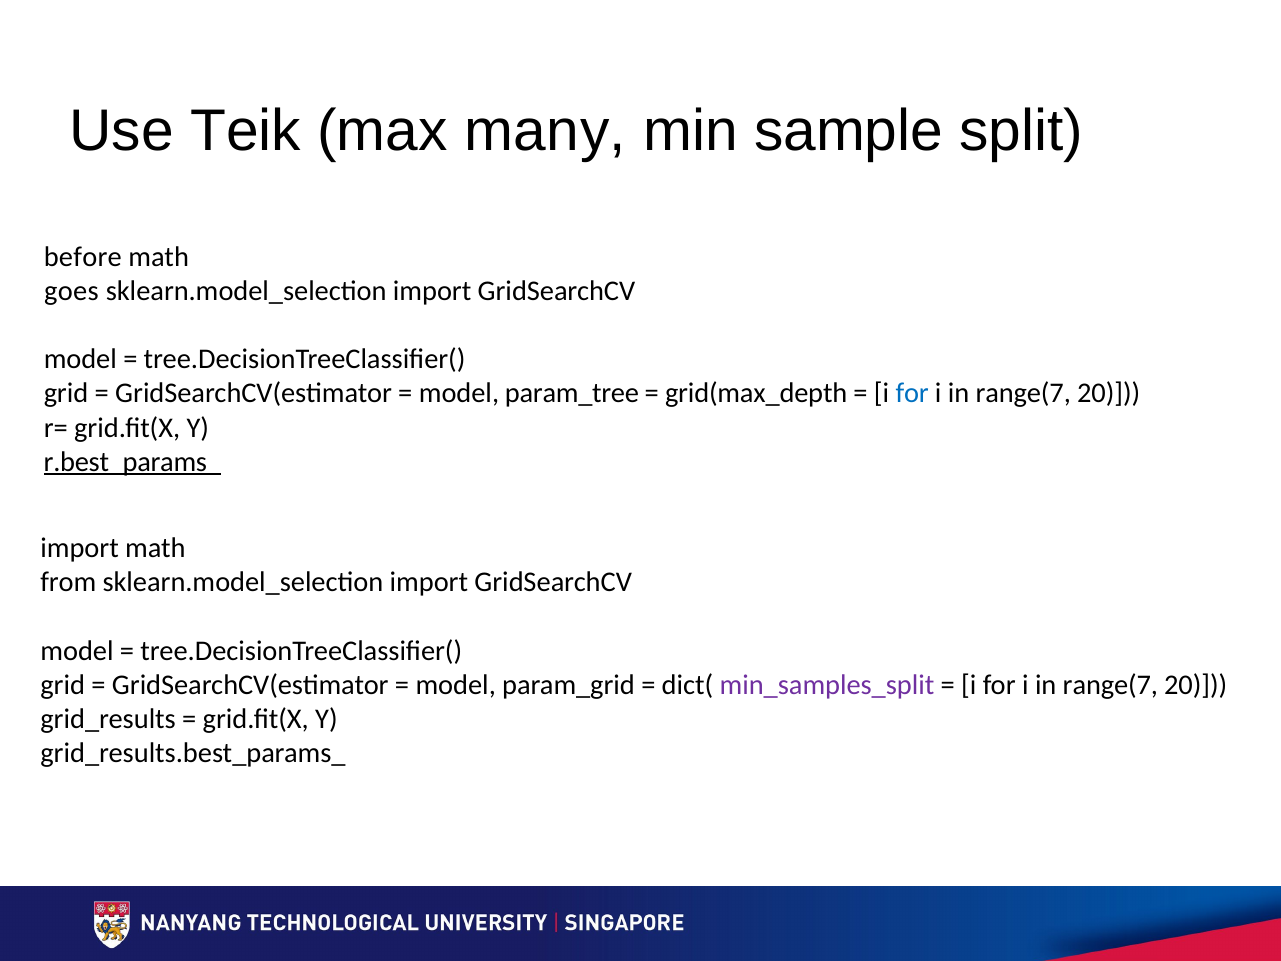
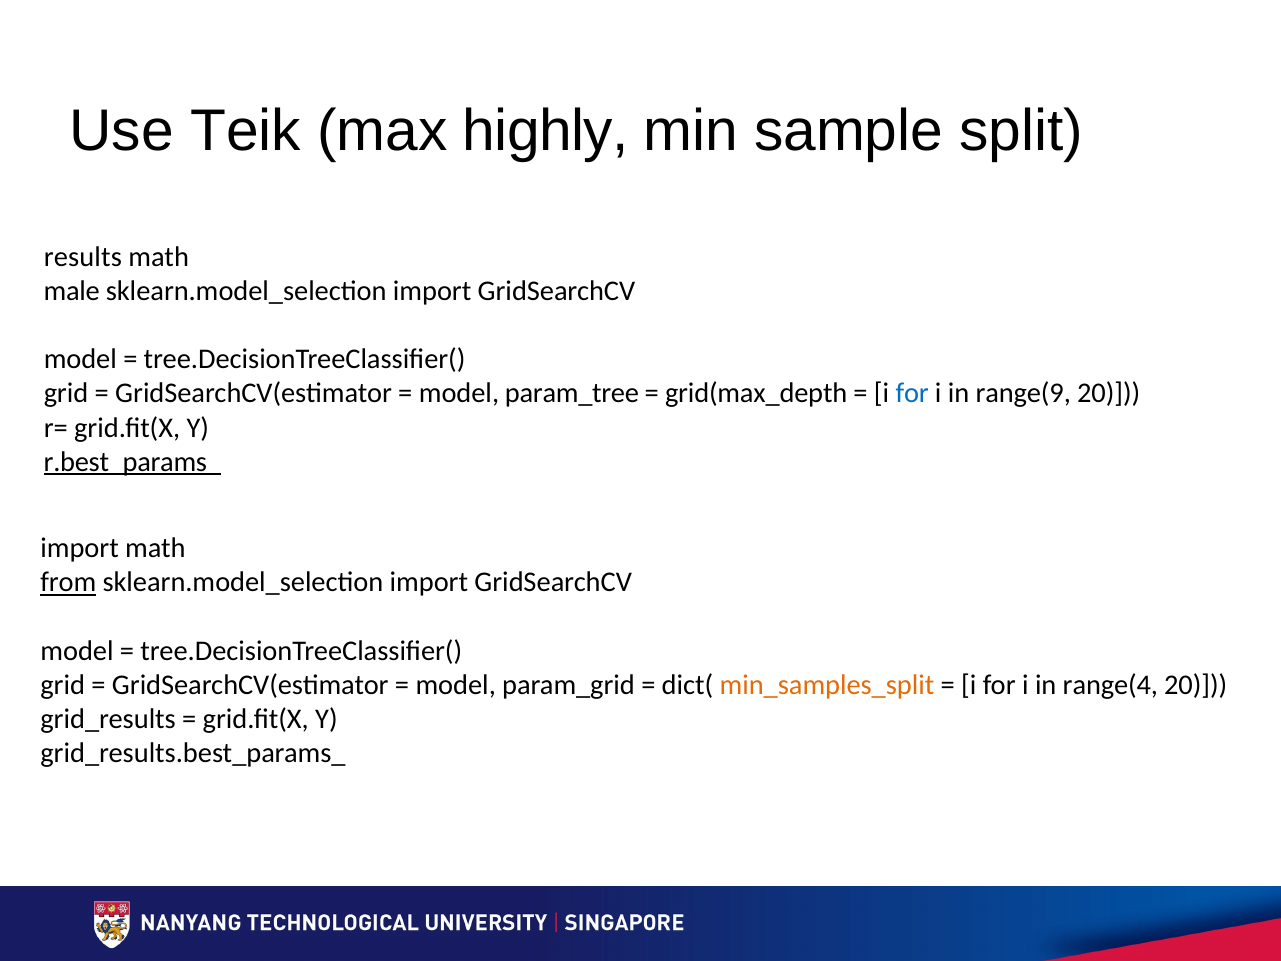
many: many -> highly (546, 131)
before: before -> results (83, 257)
goes: goes -> male (72, 291)
range(7: range(7 -> range(9 (1023, 393)
from underline: none -> present (68, 582)
min_samples_split colour: purple -> orange (827, 685)
range(7: range(7 -> range(4 (1110, 685)
